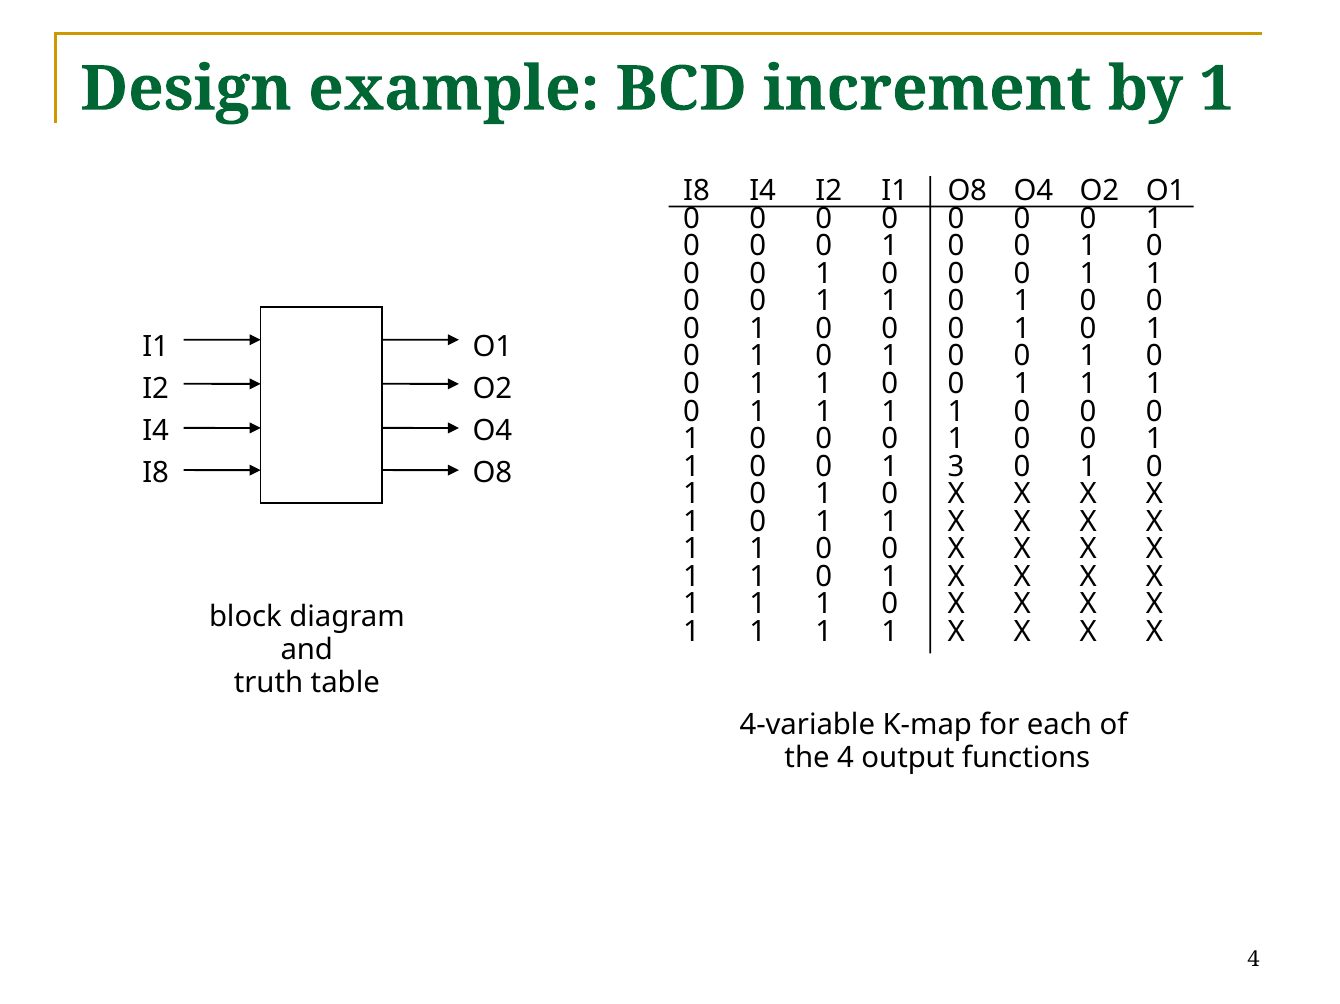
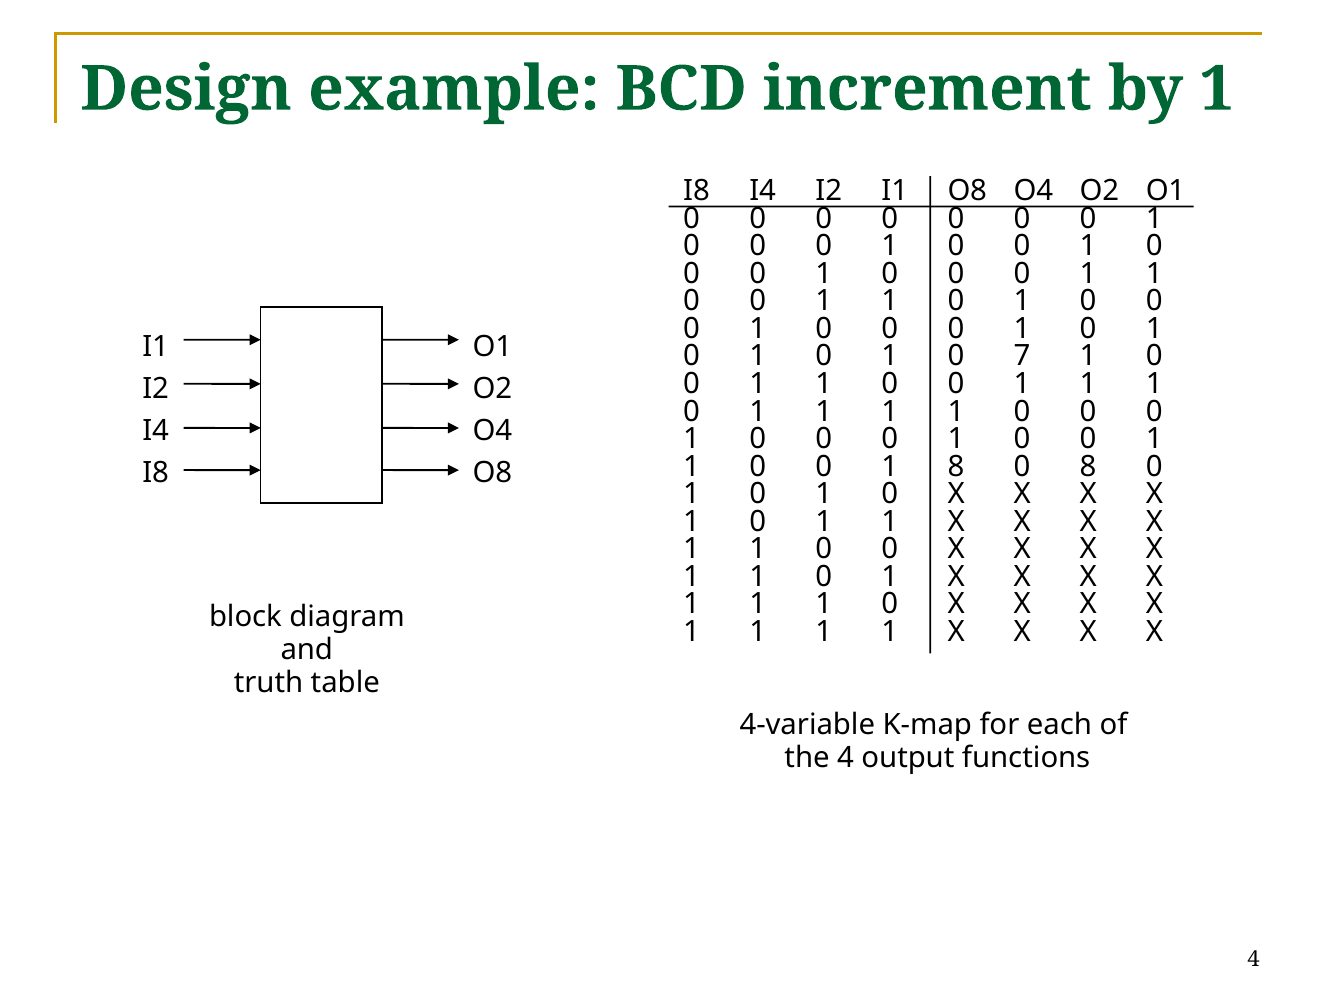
0: 0 -> 7 (1022, 356)
1 3: 3 -> 8 (956, 466)
1: 1 -> 8 (1088, 466)
